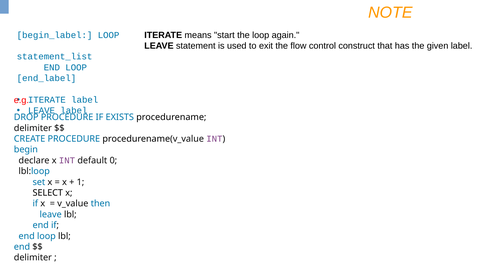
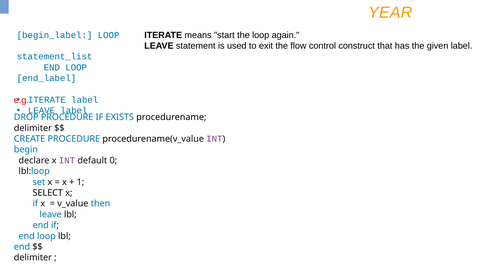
NOTE: NOTE -> YEAR (390, 12)
